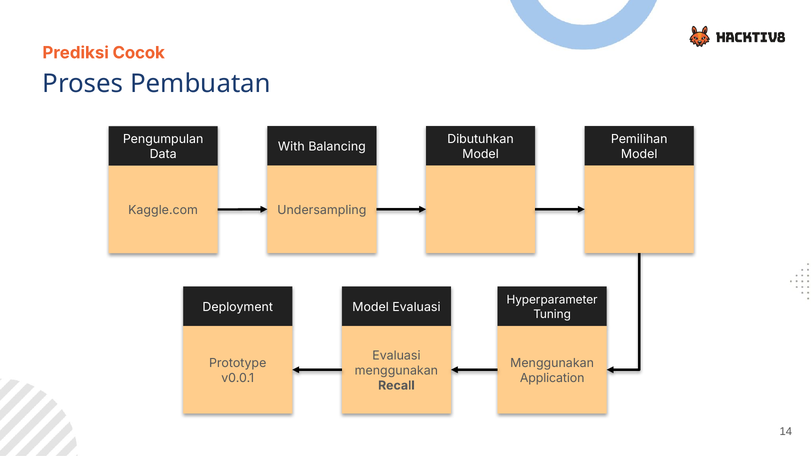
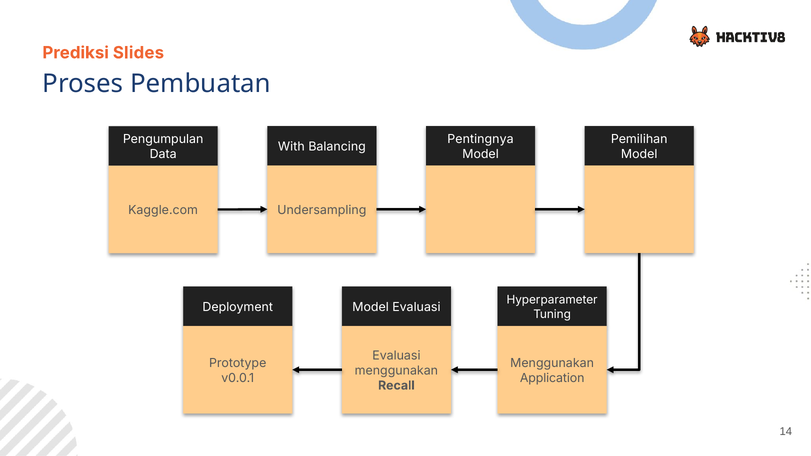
Cocok: Cocok -> Slides (138, 53)
Dibutuhkan: Dibutuhkan -> Pentingnya (480, 139)
